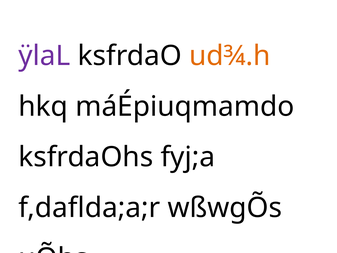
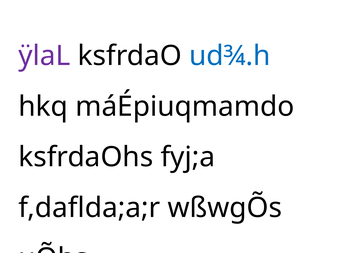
ud¾.h colour: orange -> blue (230, 56)
